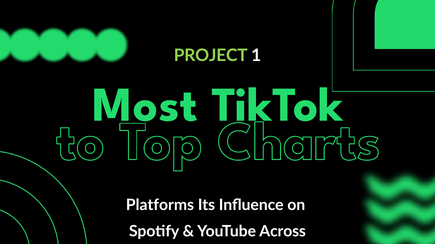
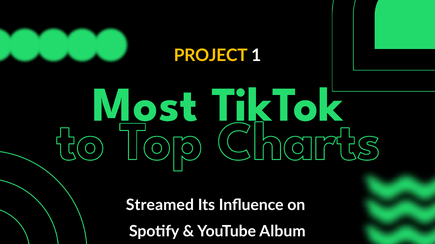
PROJECT colour: light green -> yellow (211, 56)
Platforms: Platforms -> Streamed (160, 206)
Across: Across -> Album (282, 232)
